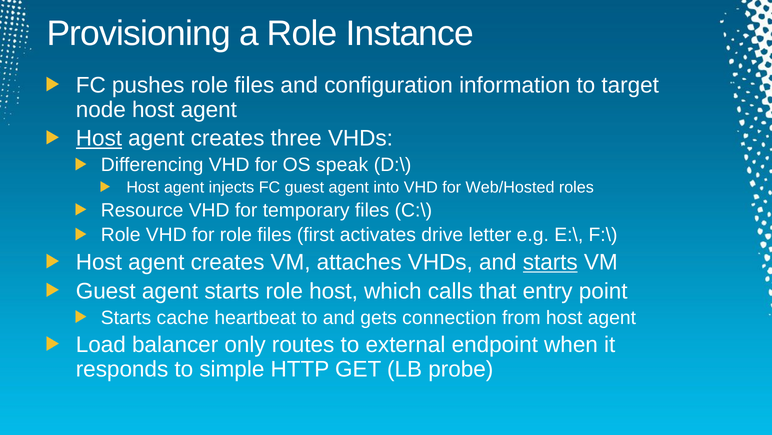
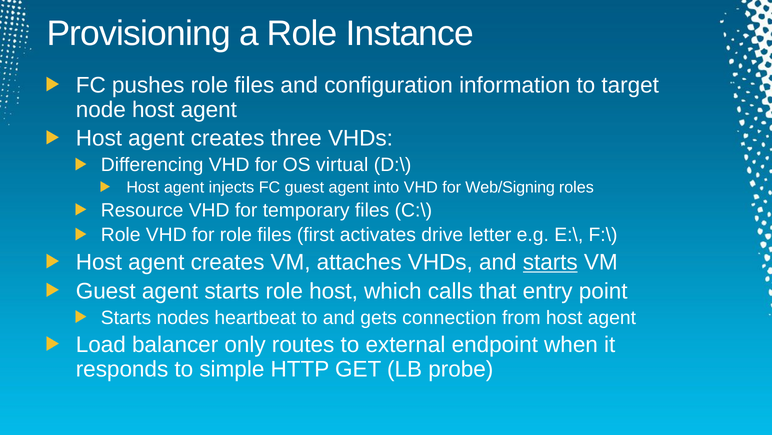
Host underline: present -> none (99, 138)
speak: speak -> virtual (342, 165)
Web/Hosted: Web/Hosted -> Web/Signing (510, 187)
cache: cache -> nodes (183, 317)
